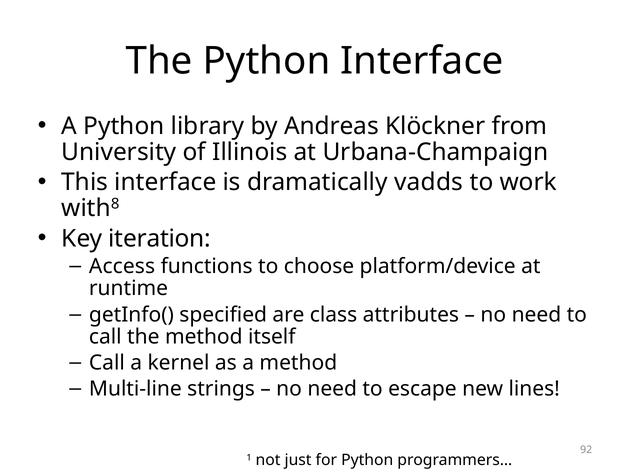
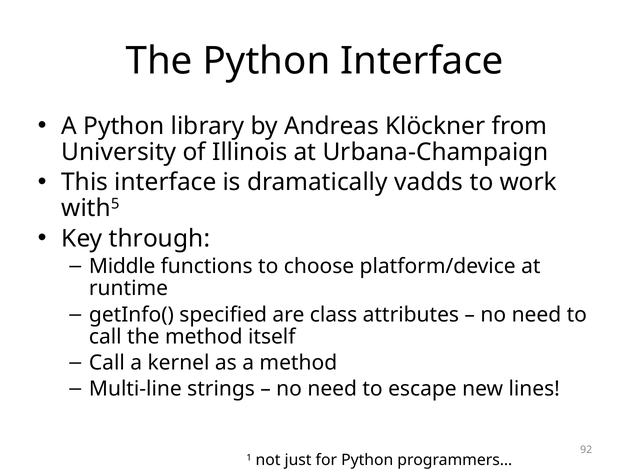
8: 8 -> 5 (115, 204)
iteration: iteration -> through (159, 239)
Access: Access -> Middle (122, 267)
